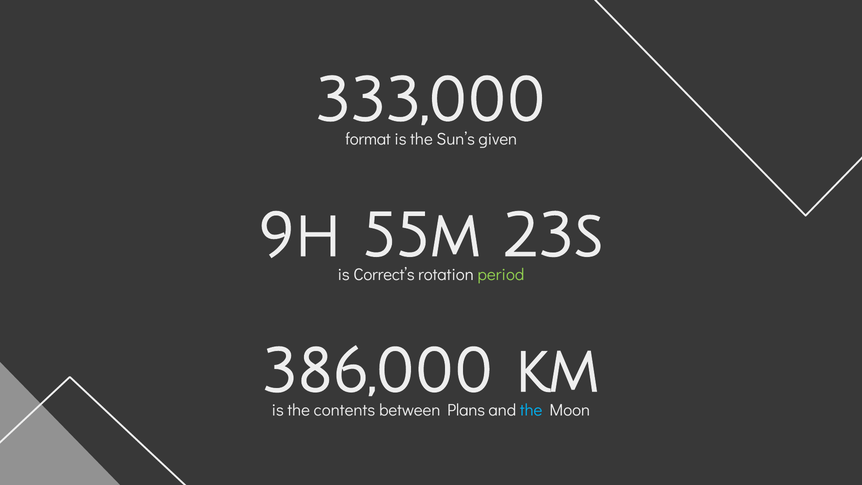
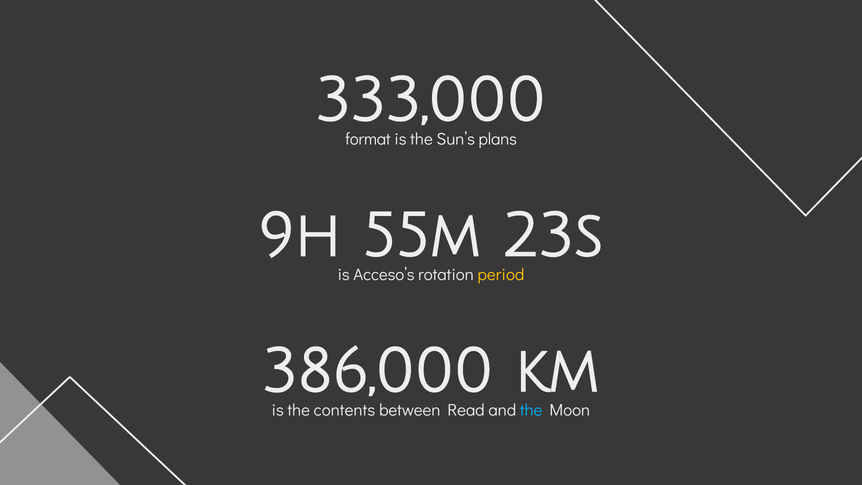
given: given -> plans (498, 139)
Correct’s: Correct’s -> Acceso’s (384, 275)
period colour: light green -> yellow (501, 275)
Plans: Plans -> Read (466, 410)
